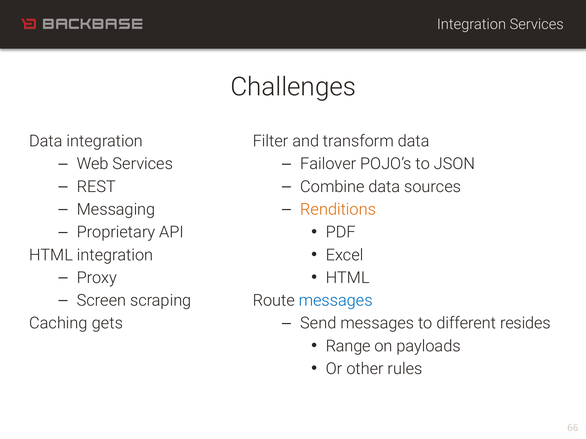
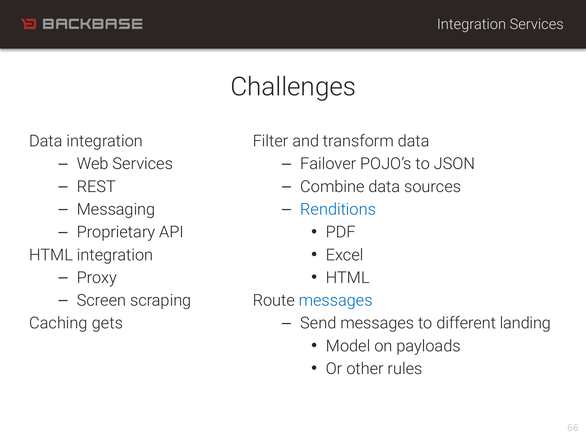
Renditions colour: orange -> blue (338, 210)
resides: resides -> landing (525, 324)
Range: Range -> Model (348, 346)
